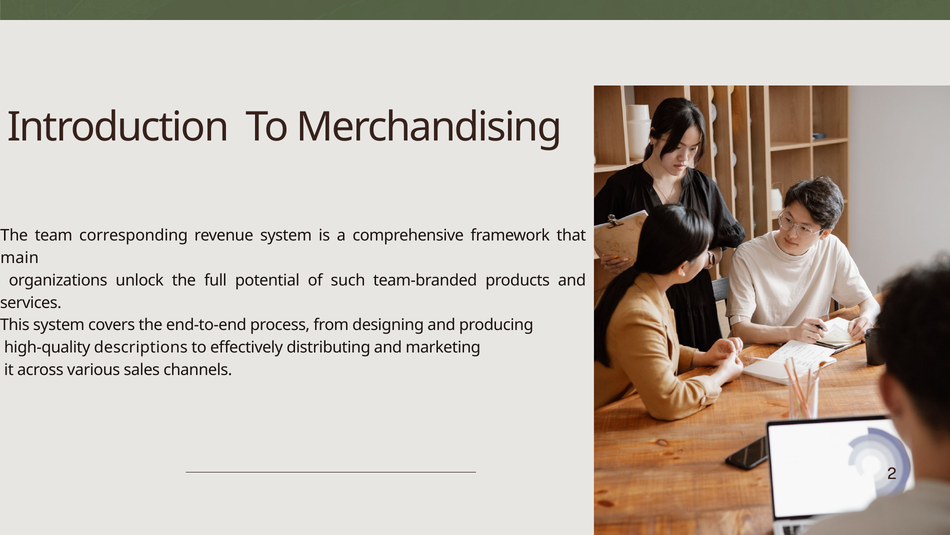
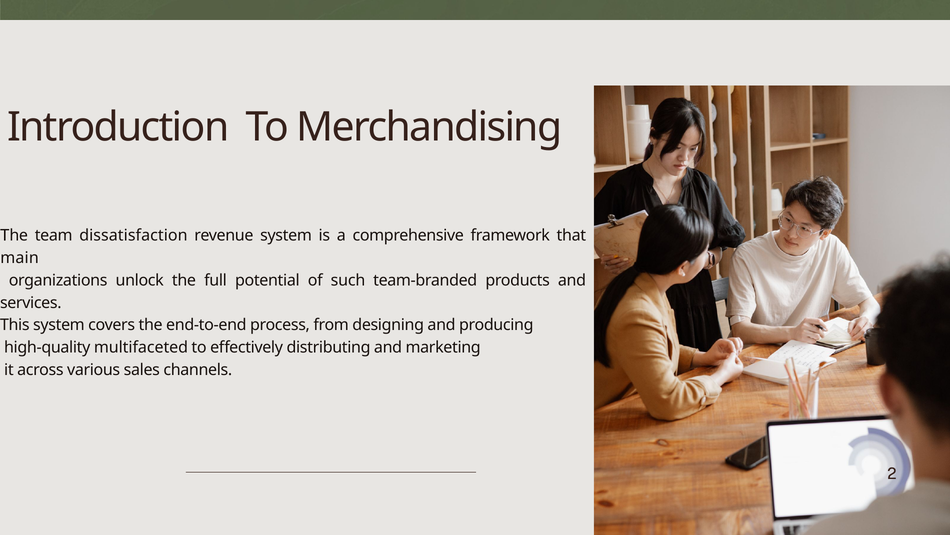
corresponding: corresponding -> dissatisfaction (133, 235)
descriptions: descriptions -> multifaceted (141, 347)
